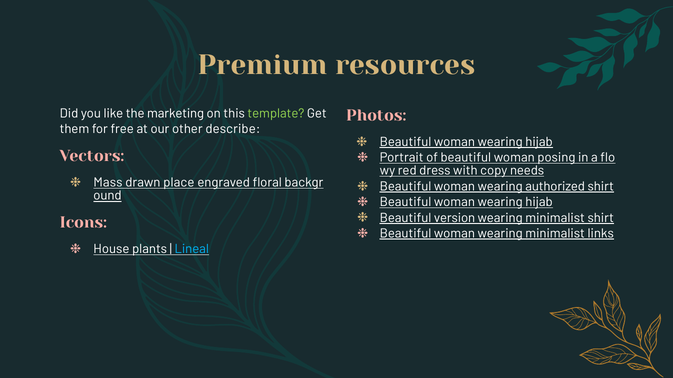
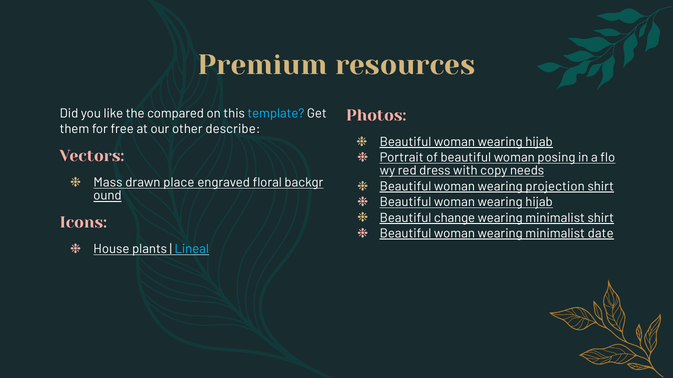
marketing: marketing -> compared (176, 114)
template colour: light green -> light blue (276, 114)
authorized: authorized -> projection (555, 187)
version: version -> change (455, 218)
links: links -> date (601, 234)
